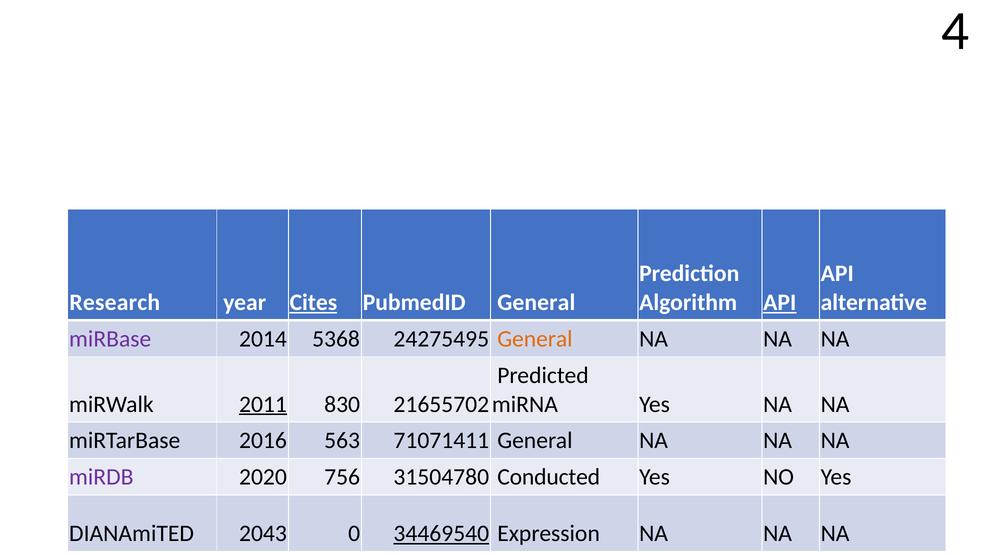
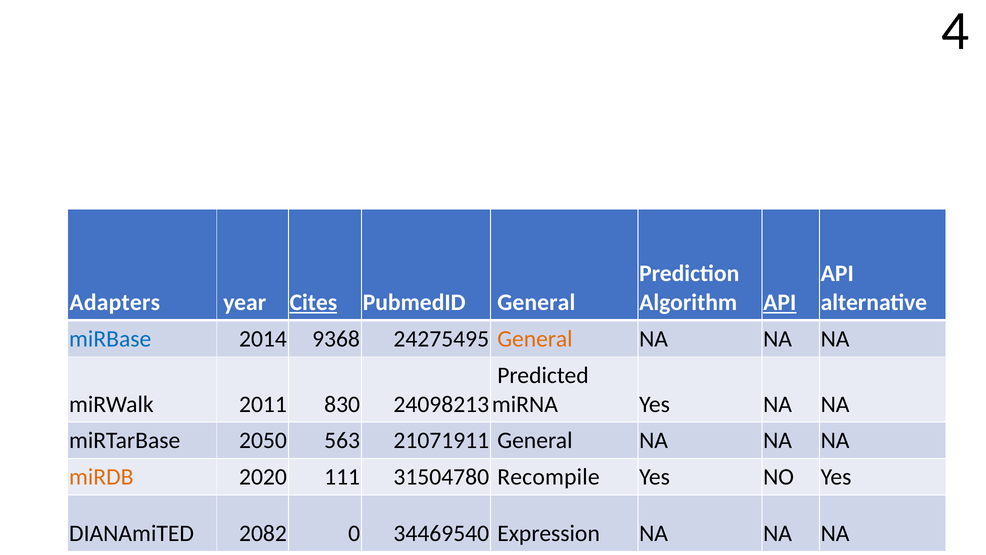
Research: Research -> Adapters (115, 302)
miRBase colour: purple -> blue (110, 339)
5368: 5368 -> 9368 (336, 339)
2011 underline: present -> none (263, 404)
21655702: 21655702 -> 24098213 (441, 404)
2016: 2016 -> 2050 (263, 440)
71071411: 71071411 -> 21071911 (441, 440)
miRDB colour: purple -> orange (101, 477)
756: 756 -> 111 (342, 477)
Conducted: Conducted -> Recompile (548, 477)
2043: 2043 -> 2082 (263, 533)
34469540 underline: present -> none (441, 533)
